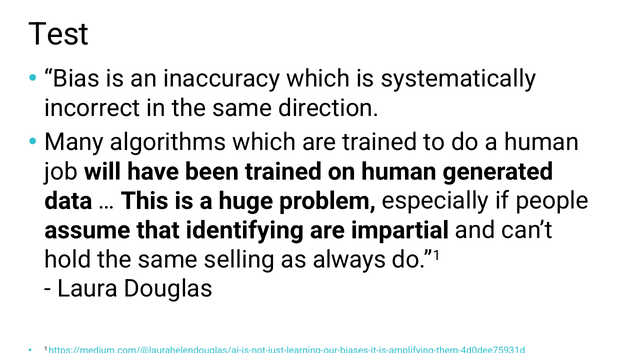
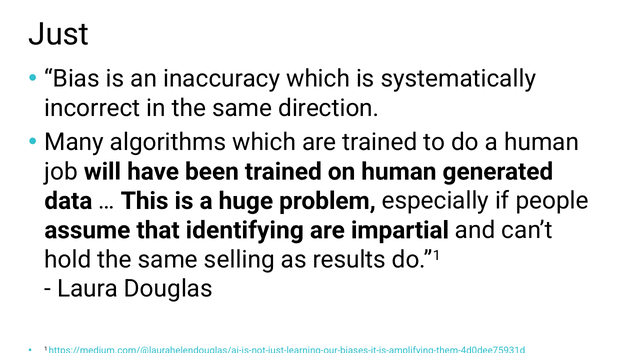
Test: Test -> Just (59, 34)
always: always -> results (349, 260)
